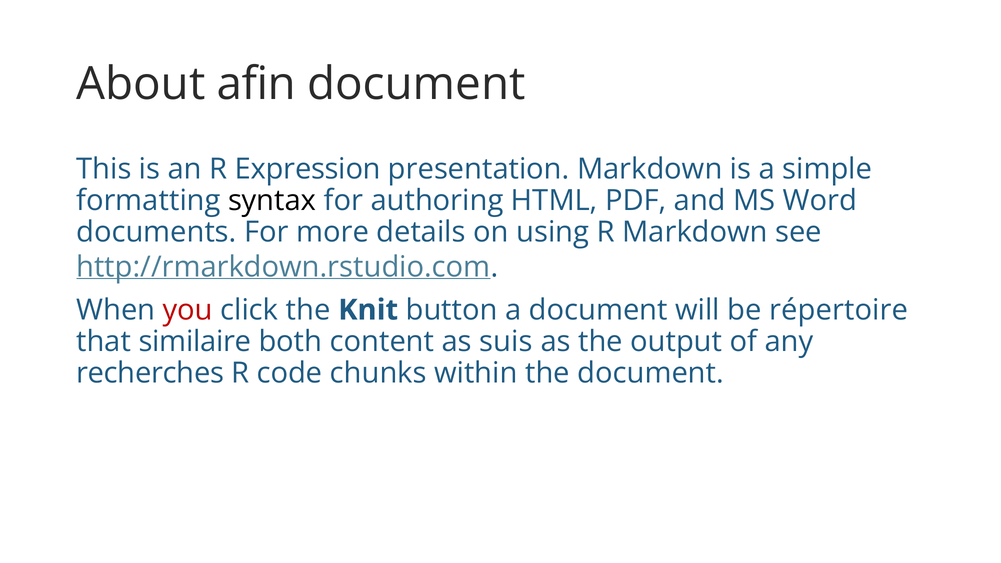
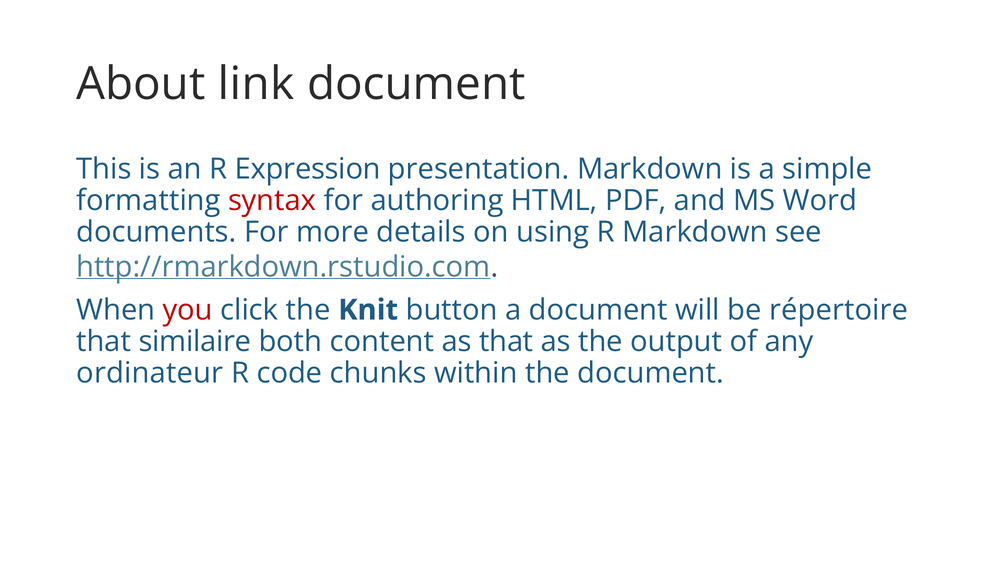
afin: afin -> link (256, 84)
syntax colour: black -> red (272, 201)
as suis: suis -> that (506, 342)
recherches: recherches -> ordinateur (150, 373)
